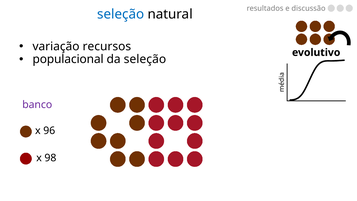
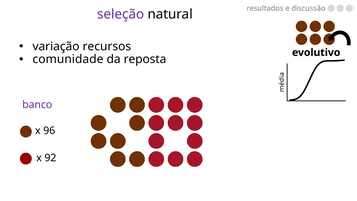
seleção colour: blue -> purple (121, 14)
populacional: populacional -> comunidade (68, 59)
da seleção: seleção -> reposta (145, 59)
98: 98 -> 92 (50, 158)
